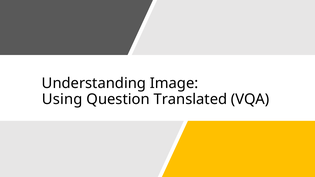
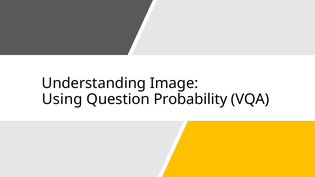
Translated: Translated -> Probability (190, 99)
